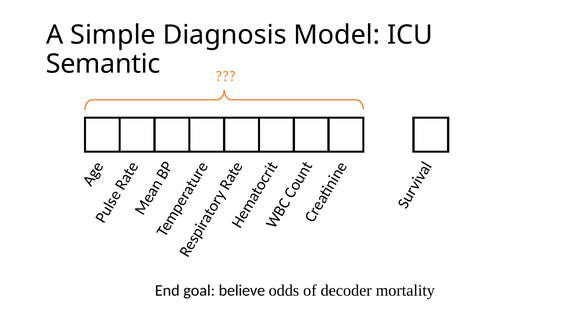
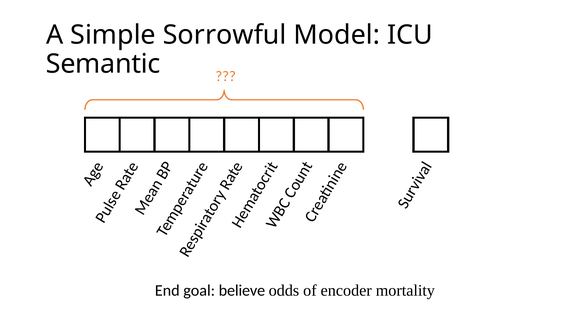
Diagnosis: Diagnosis -> Sorrowful (225, 35)
decoder: decoder -> encoder (346, 291)
